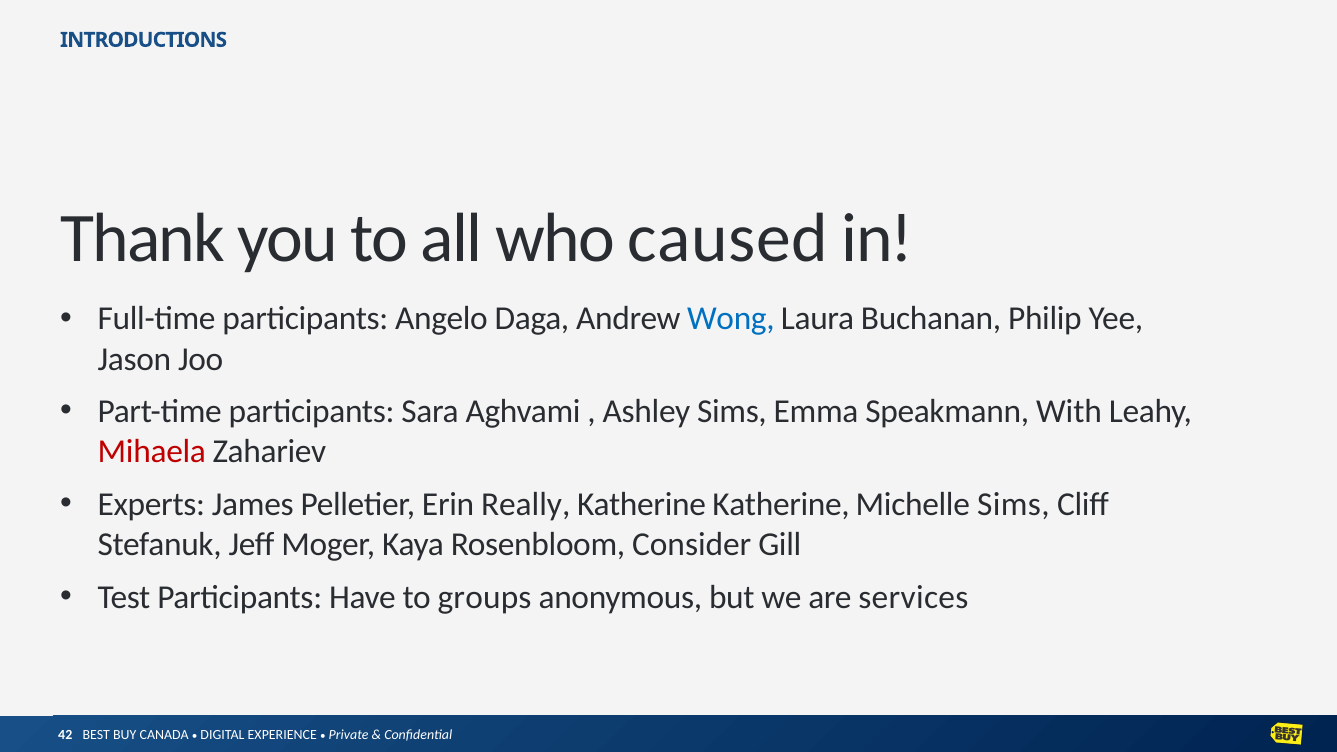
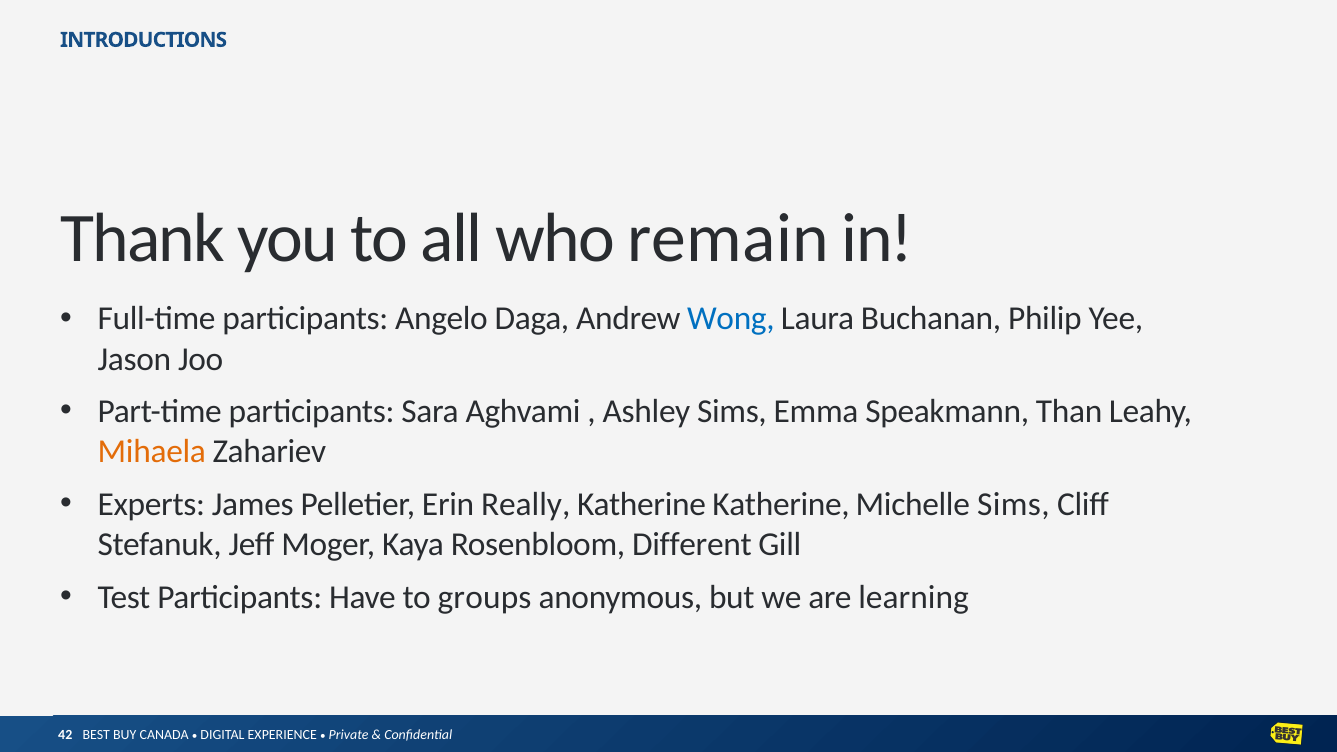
caused: caused -> remain (728, 239)
With: With -> Than (1069, 412)
Mihaela colour: red -> orange (152, 452)
Consider: Consider -> Different (692, 545)
services: services -> learning (914, 597)
